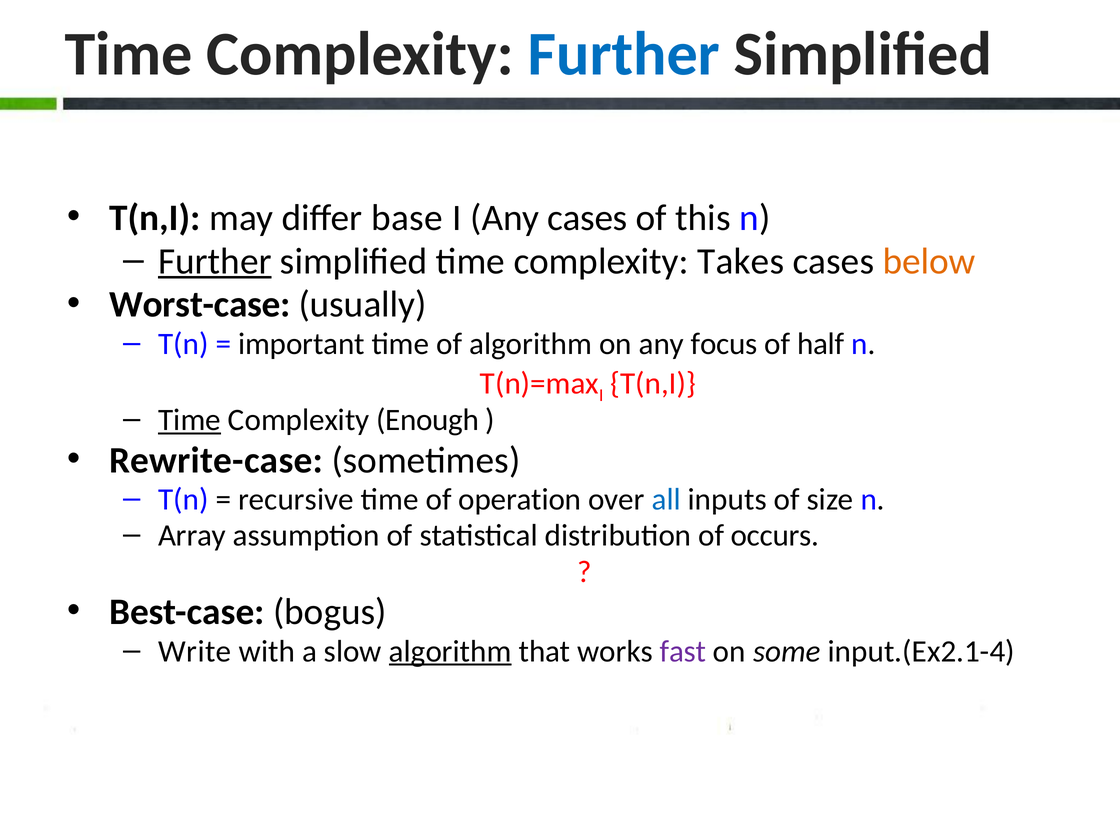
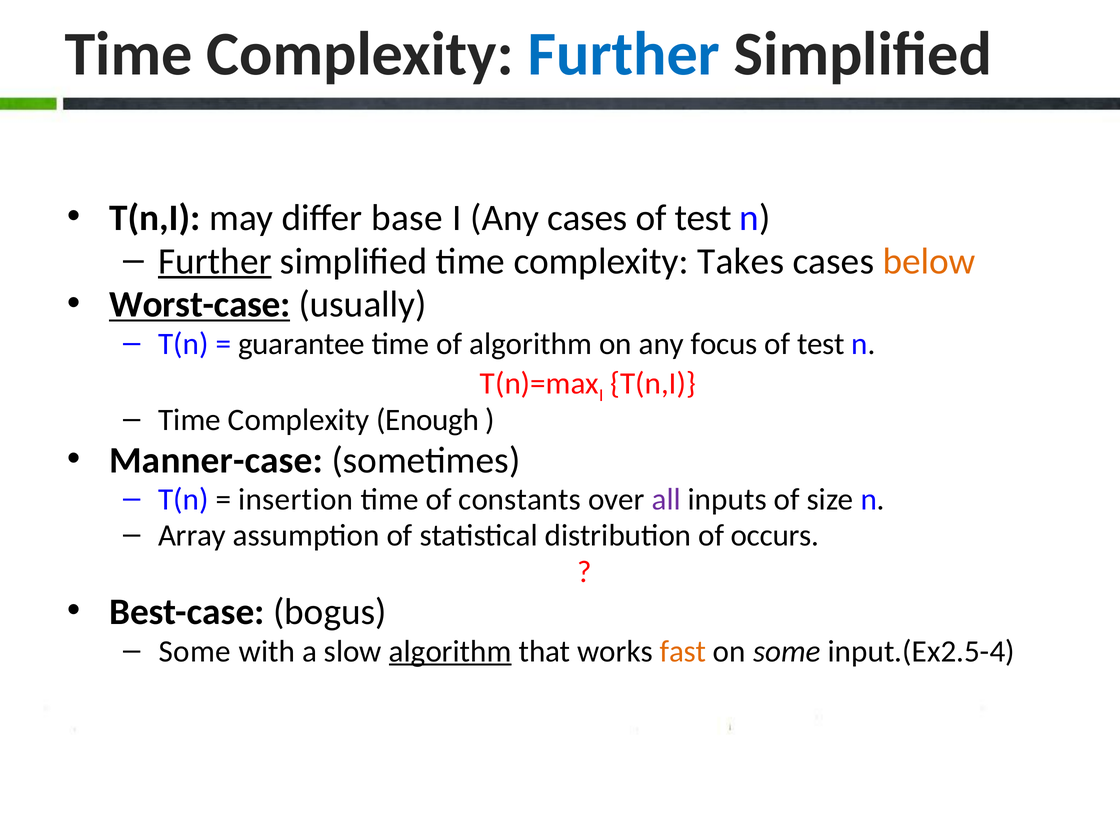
this: this -> test (703, 218)
Worst-case underline: none -> present (200, 305)
important: important -> guarantee (301, 344)
half: half -> test (821, 344)
Time underline: present -> none (190, 420)
Rewrite-case: Rewrite-case -> Manner-case (216, 460)
recursive: recursive -> insertion (296, 500)
operation: operation -> constants (520, 500)
all colour: blue -> purple (666, 500)
Write: Write -> Some (195, 651)
fast colour: purple -> orange (683, 651)
input.(Ex2.1-4: input.(Ex2.1-4 -> input.(Ex2.5-4 (921, 651)
